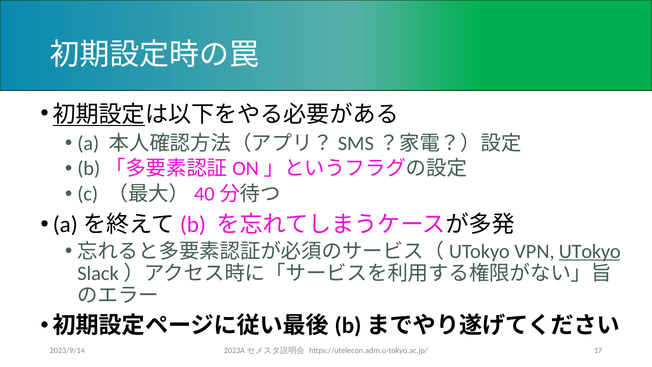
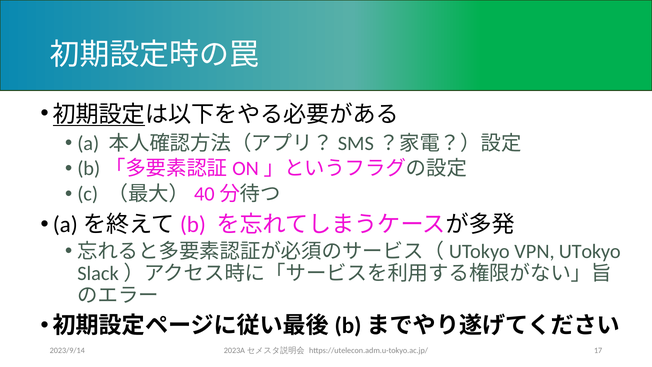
UTokyo underline: present -> none (590, 251)
